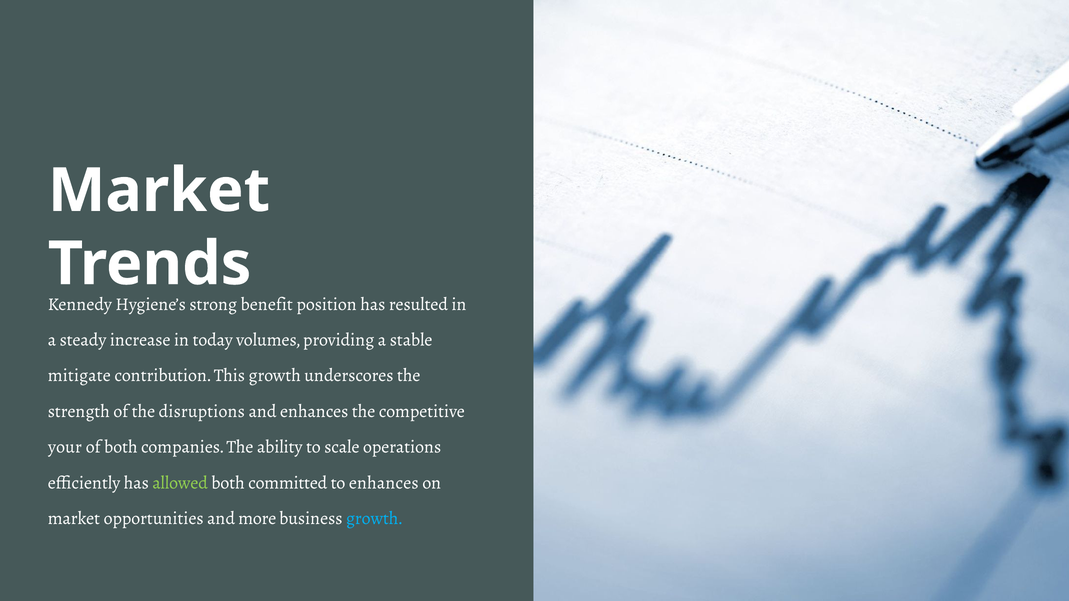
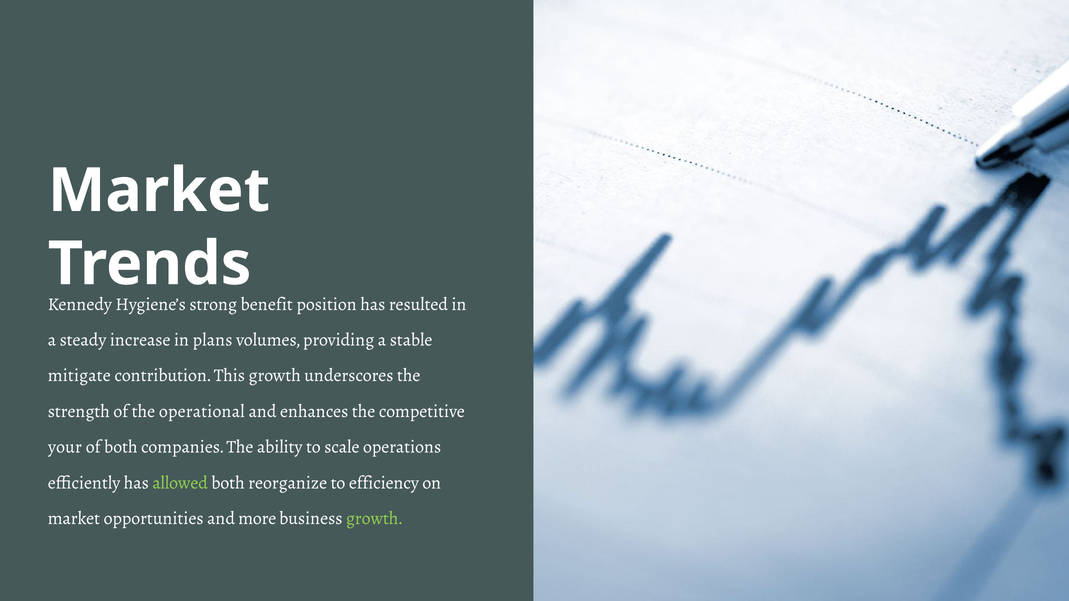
today: today -> plans (213, 340)
disruptions: disruptions -> operational (202, 411)
committed: committed -> reorganize (288, 483)
to enhances: enhances -> efficiency (384, 483)
growth colour: light blue -> light green (374, 519)
